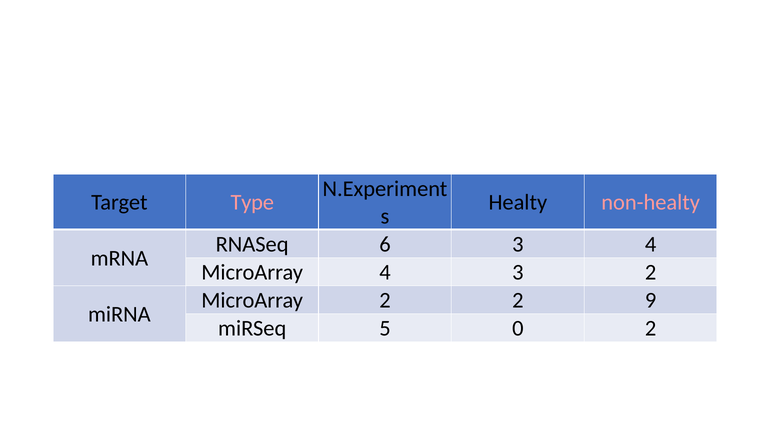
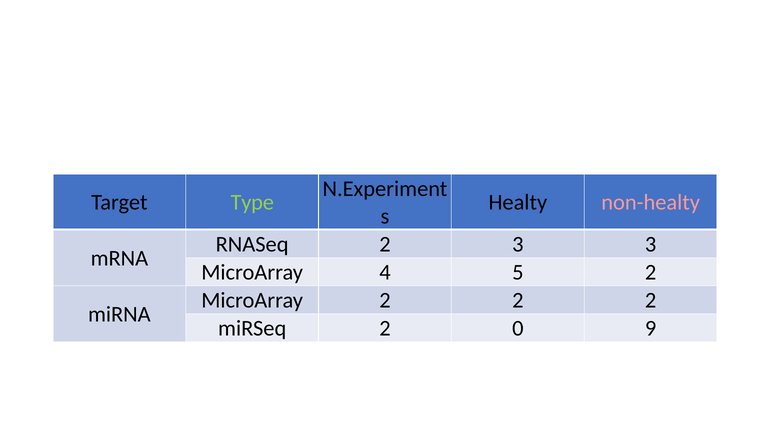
Type colour: pink -> light green (252, 203)
RNASeq 6: 6 -> 2 (385, 244)
3 4: 4 -> 3 (651, 244)
4 3: 3 -> 5 (518, 272)
2 2 9: 9 -> 2 (651, 300)
miRSeq 5: 5 -> 2 (385, 328)
0 2: 2 -> 9 (651, 328)
